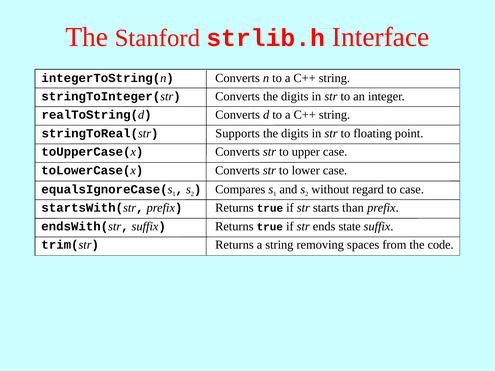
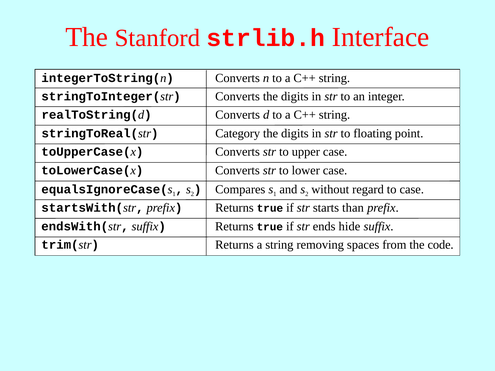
Supports: Supports -> Category (238, 133)
state: state -> hide (349, 226)
